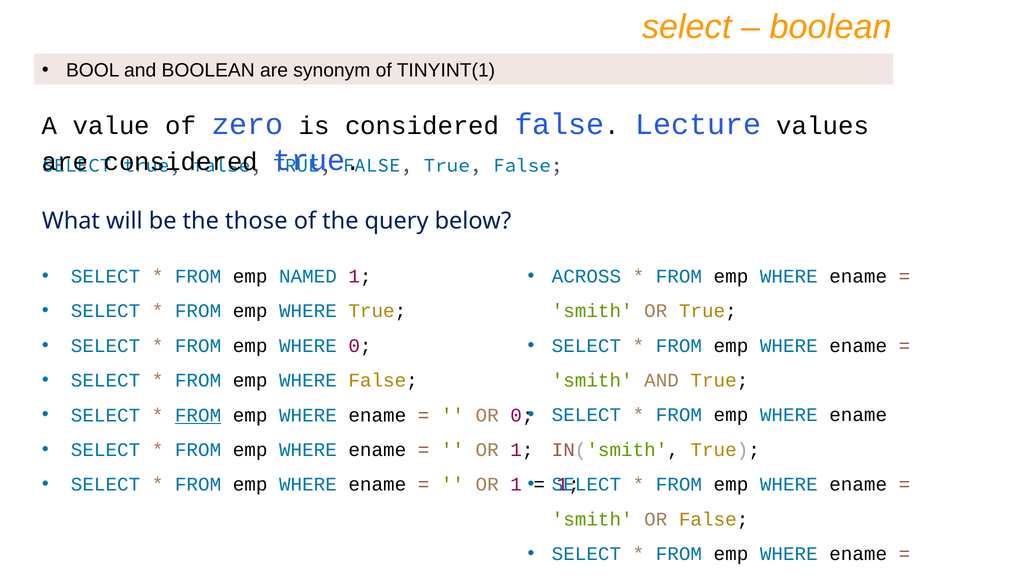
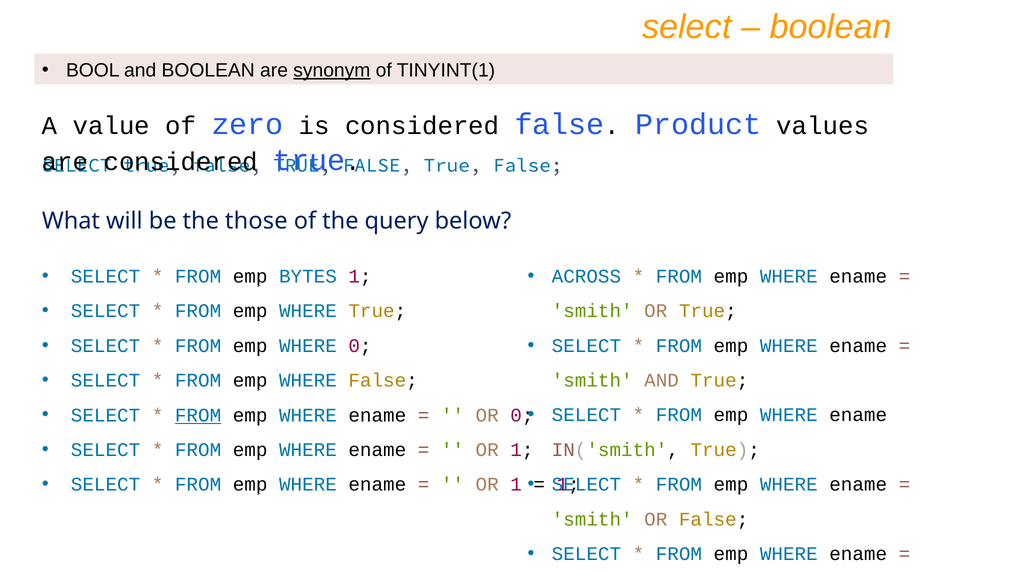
synonym underline: none -> present (332, 70)
Lecture: Lecture -> Product (698, 124)
NAMED: NAMED -> BYTES (308, 277)
